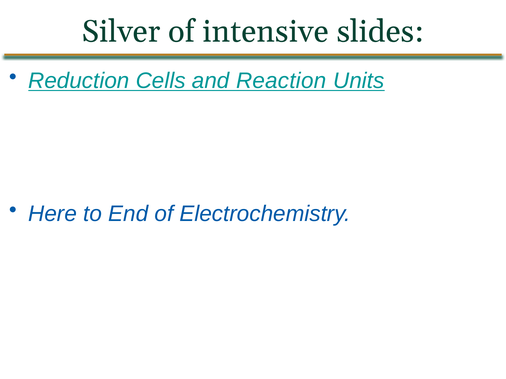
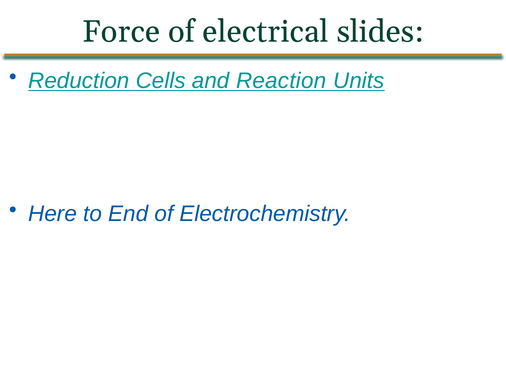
Silver: Silver -> Force (121, 32)
intensive: intensive -> electrical (266, 32)
